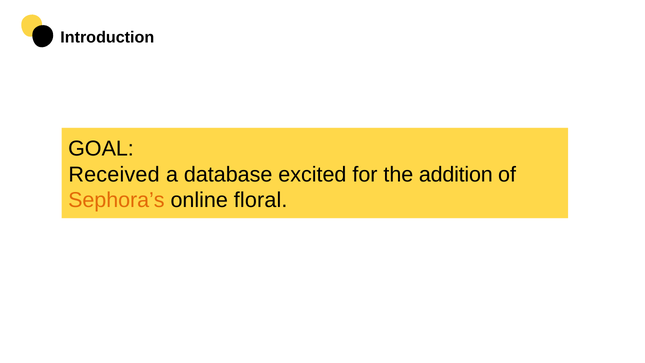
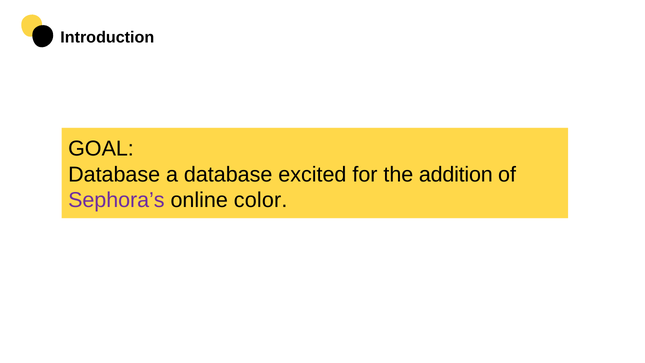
Received: Received -> Database (114, 174)
Sephora’s colour: orange -> purple (116, 200)
floral: floral -> color (261, 200)
